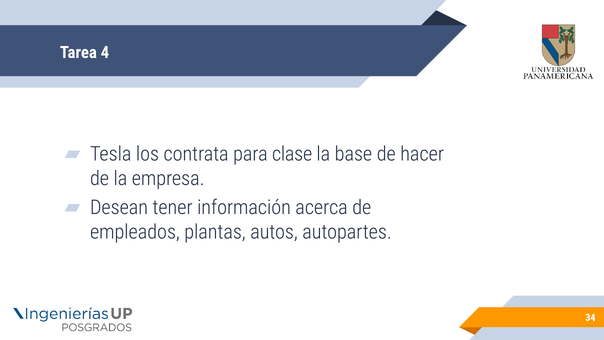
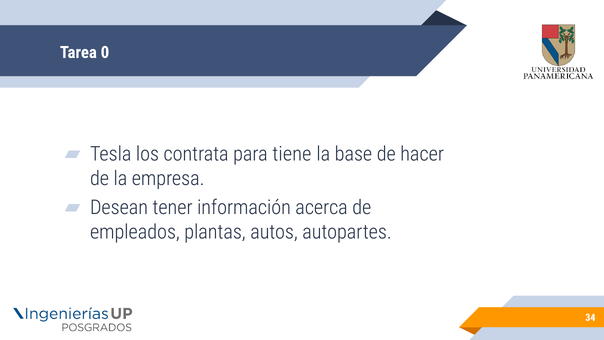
4: 4 -> 0 (105, 52)
clase: clase -> tiene (292, 154)
